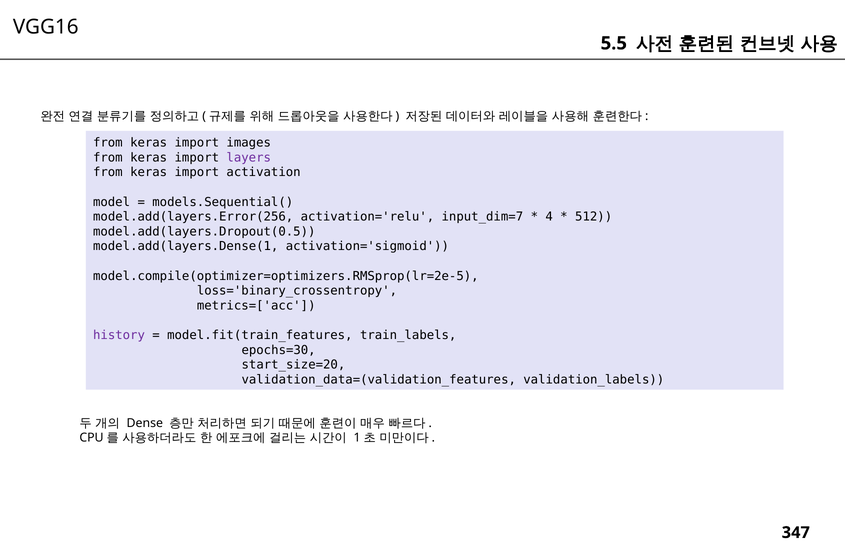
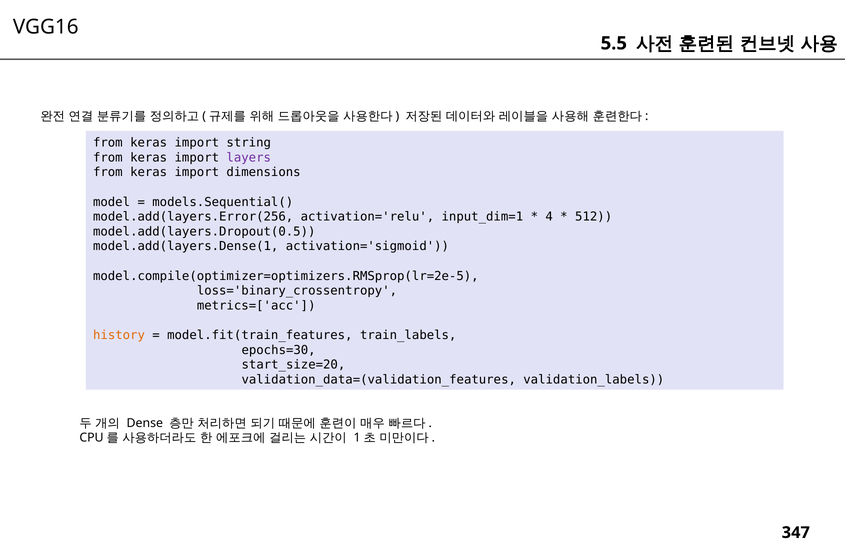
images: images -> string (249, 143)
activation: activation -> dimensions (264, 172)
input_dim=7: input_dim=7 -> input_dim=1 (482, 217)
history colour: purple -> orange (119, 335)
